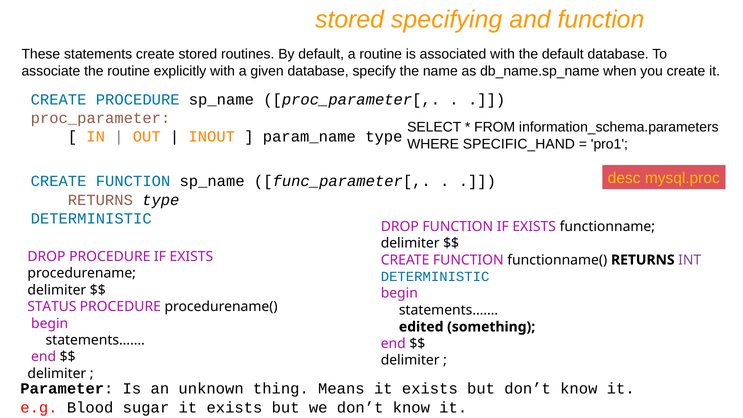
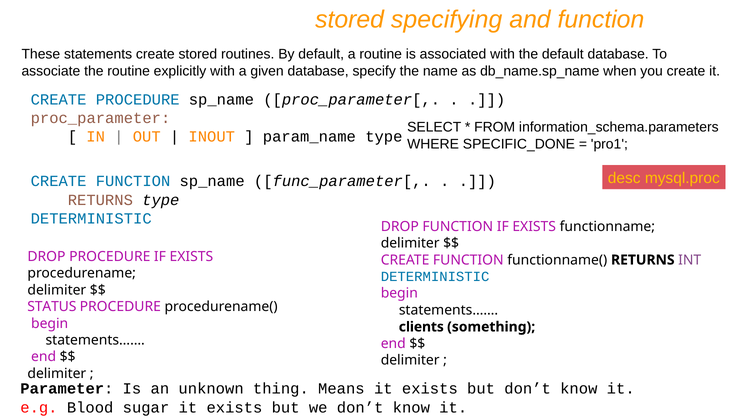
SPECIFIC_HAND: SPECIFIC_HAND -> SPECIFIC_DONE (519, 144)
edited: edited -> clients (421, 327)
